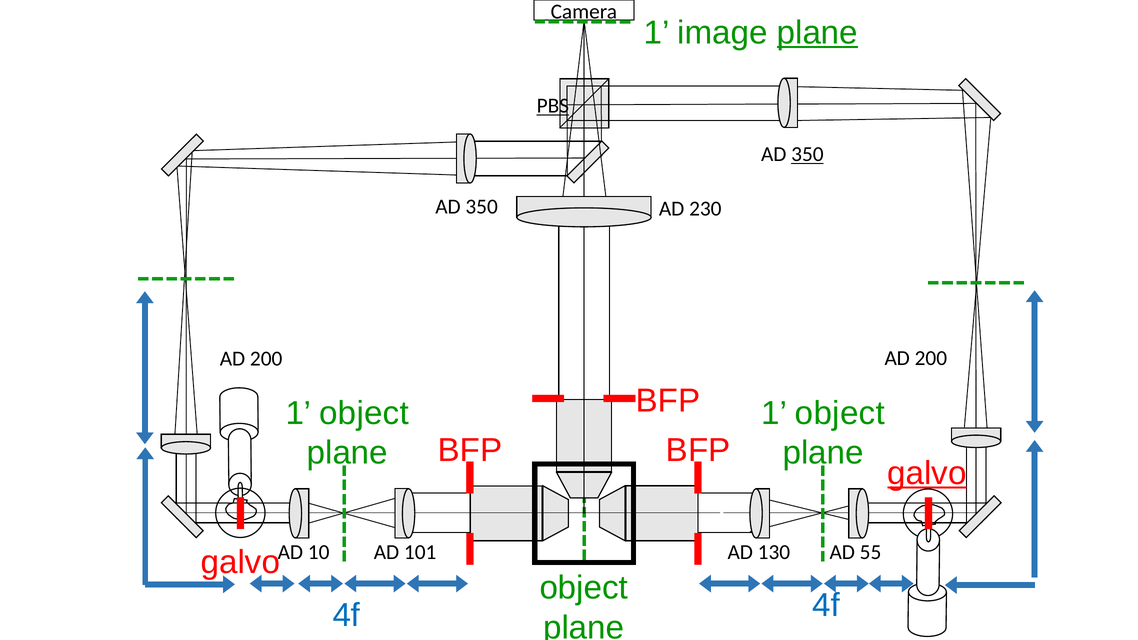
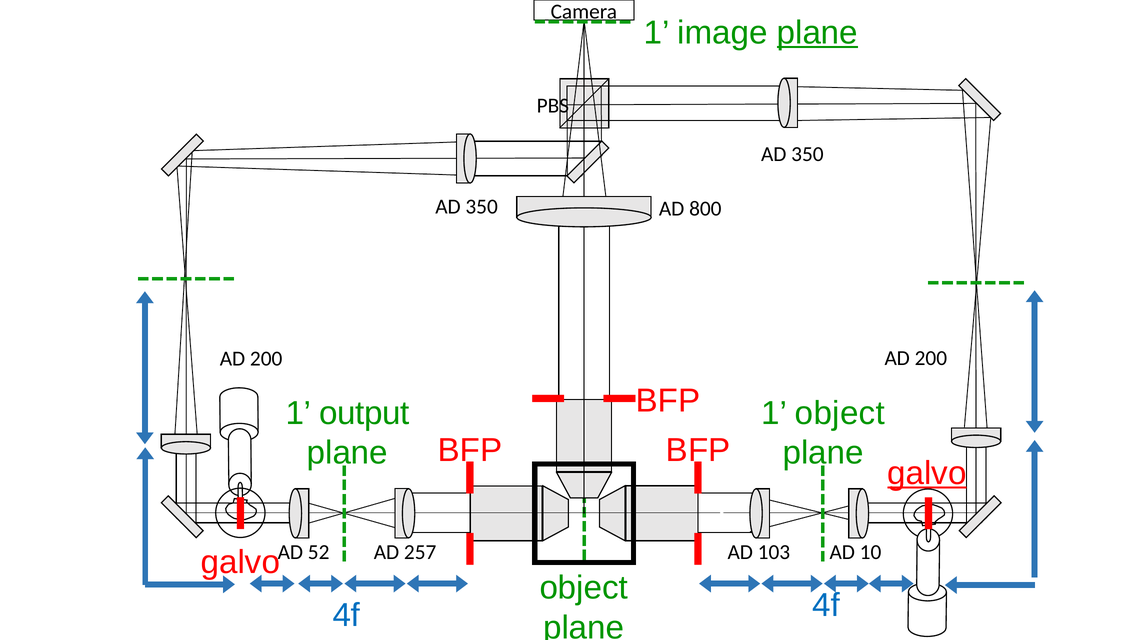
PBS underline: present -> none (553, 106)
350 underline: present -> none (807, 154)
230: 230 -> 800 (705, 209)
object: object -> output (364, 413)
130: 130 -> 103 (774, 552)
55: 55 -> 10 (871, 552)
10: 10 -> 52 (319, 552)
101: 101 -> 257 (420, 552)
